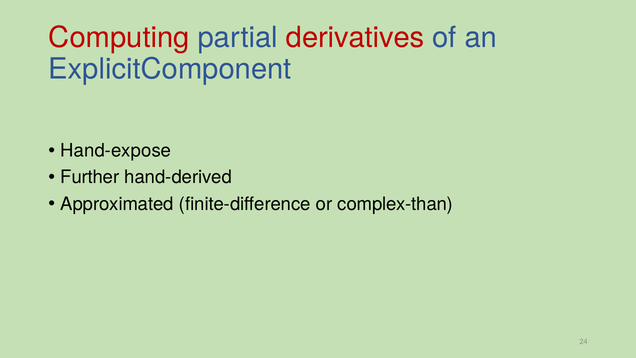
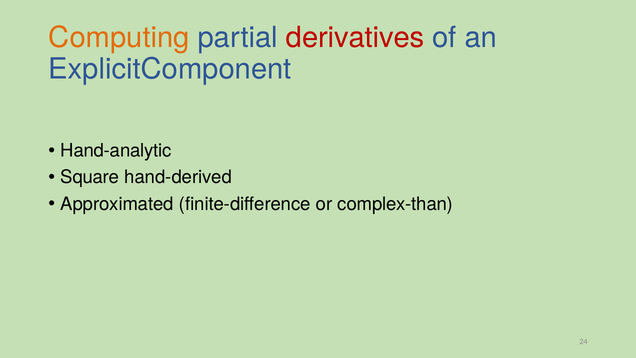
Computing colour: red -> orange (119, 38)
Hand-expose: Hand-expose -> Hand-analytic (116, 151)
Further: Further -> Square (90, 177)
